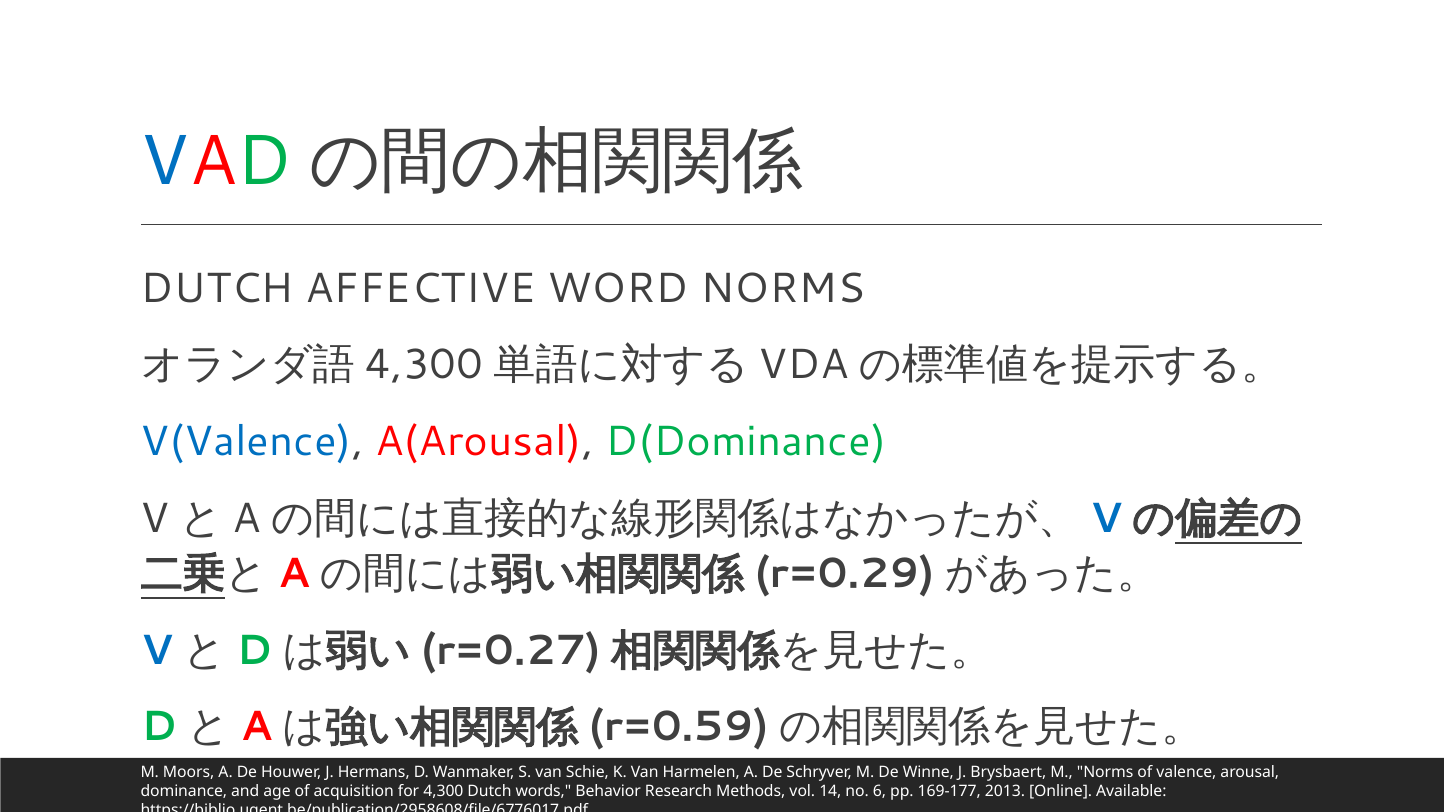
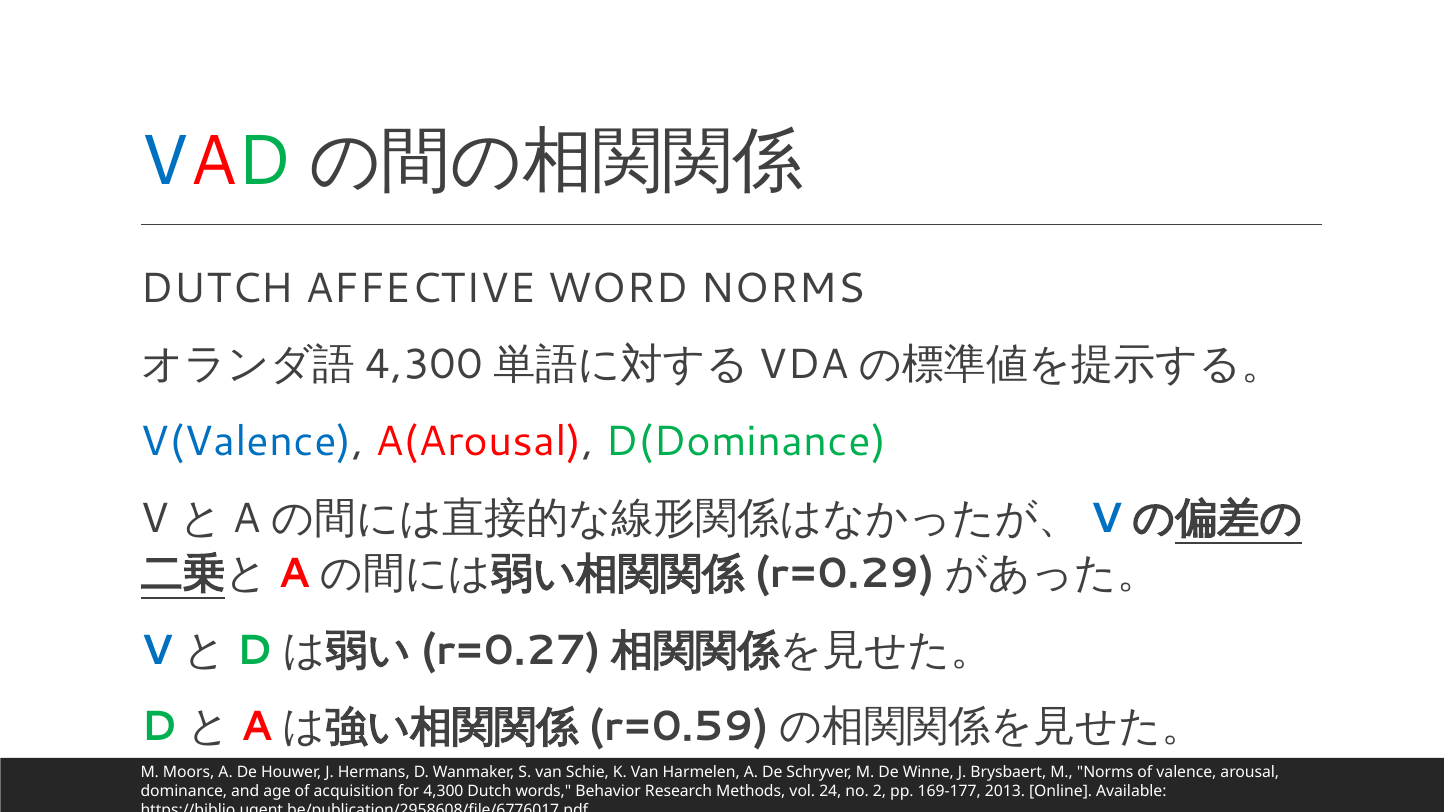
14: 14 -> 24 (830, 791)
6: 6 -> 2 (879, 791)
